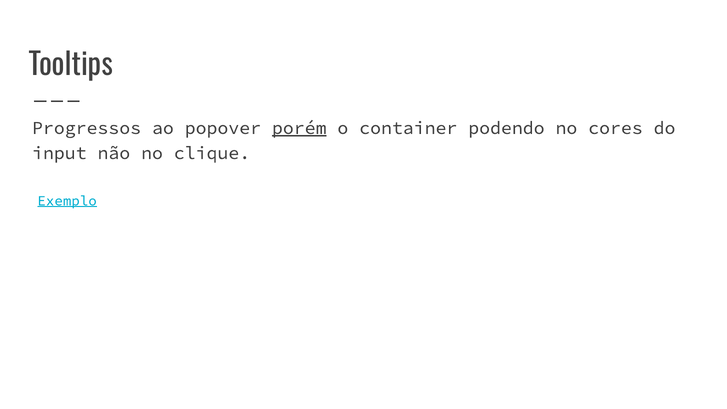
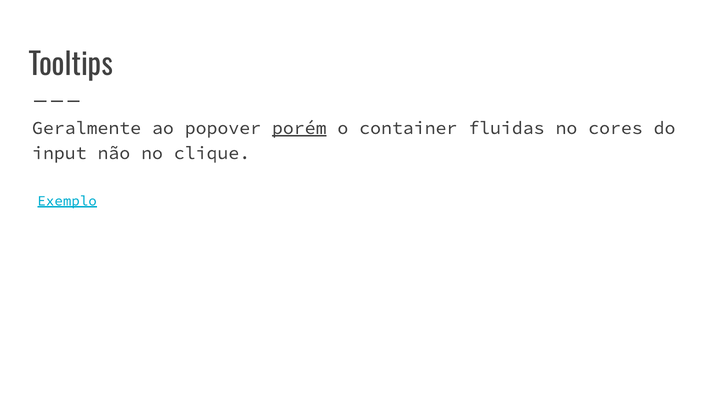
Progressos: Progressos -> Geralmente (87, 128)
podendo: podendo -> fluidas (506, 128)
Exemplo underline: none -> present (67, 201)
